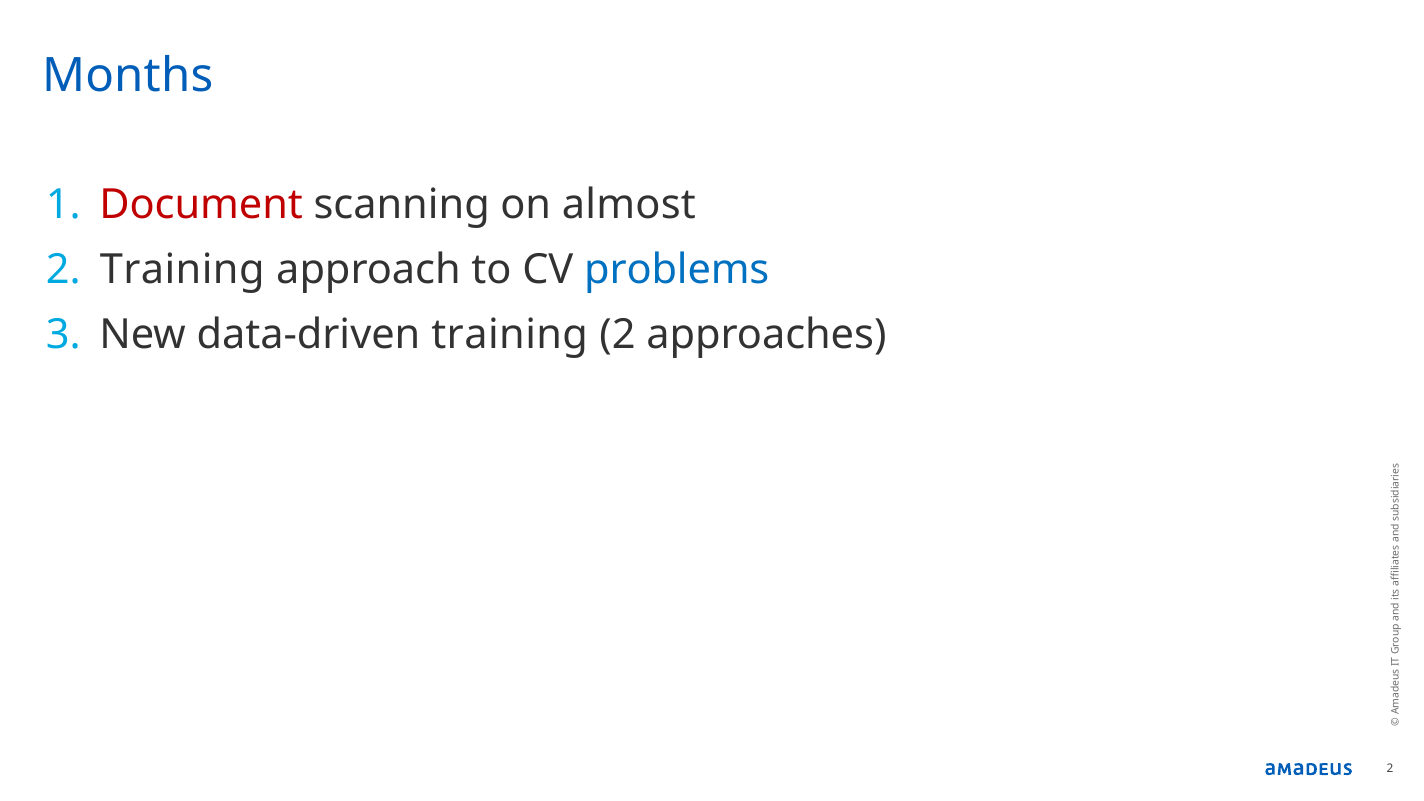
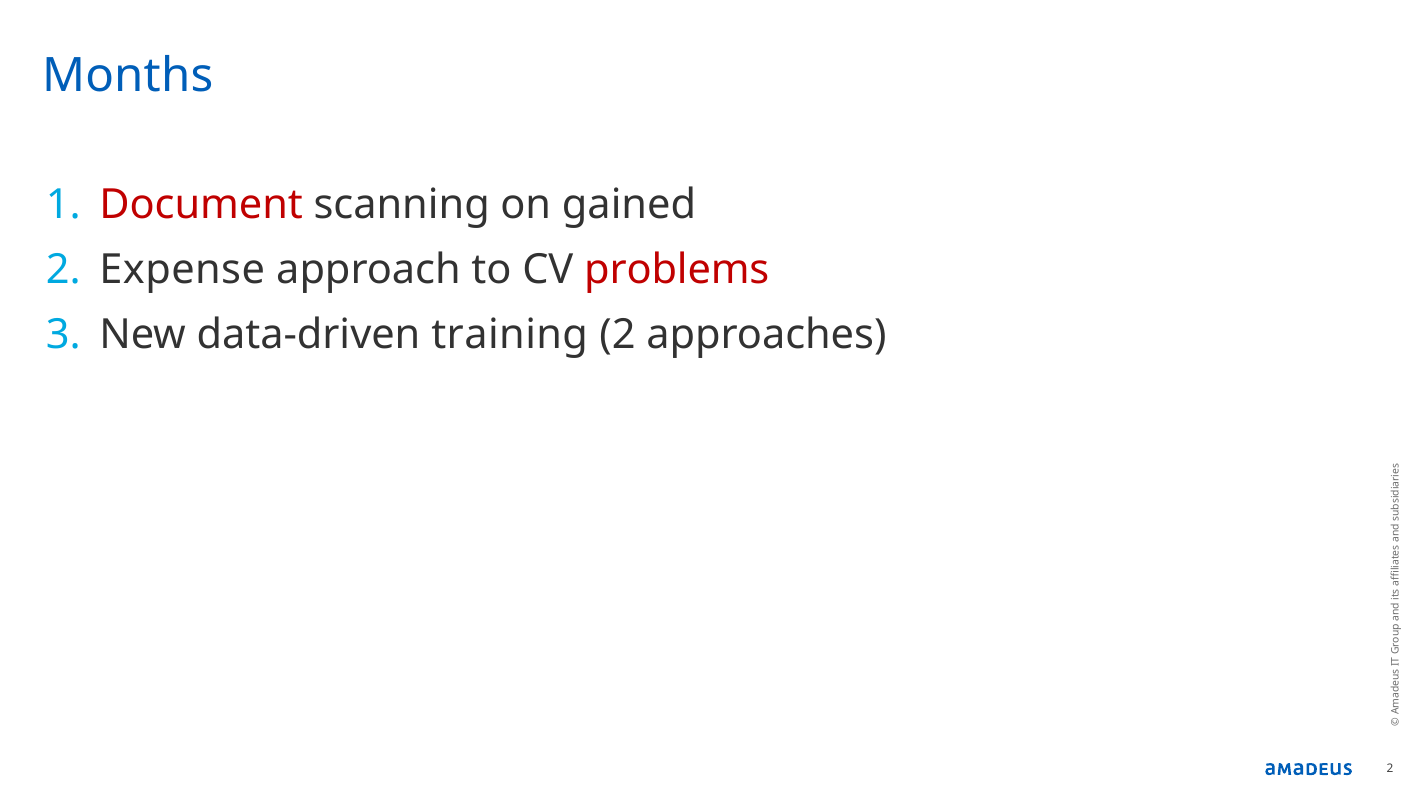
almost: almost -> gained (629, 205)
2 Training: Training -> Expense (182, 270)
problems colour: blue -> red (677, 270)
